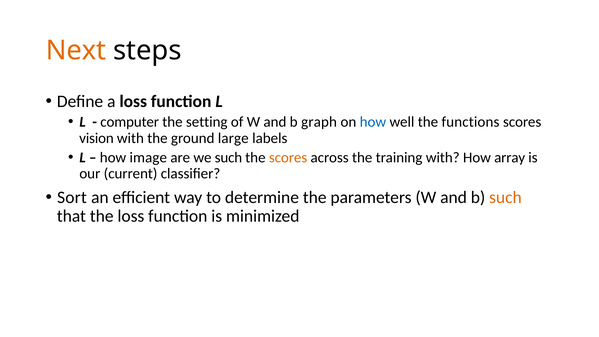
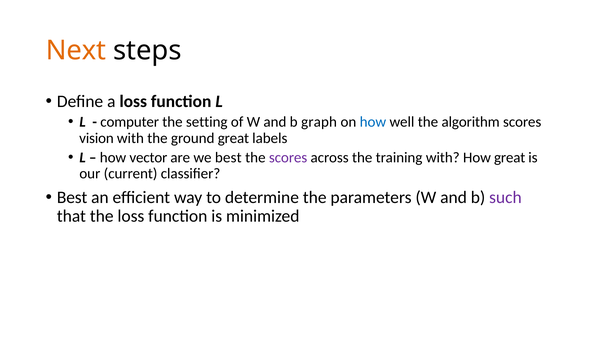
functions: functions -> algorithm (471, 122)
ground large: large -> great (233, 138)
image: image -> vector (148, 157)
we such: such -> best (228, 157)
scores colour: orange -> purple (288, 157)
How array: array -> great (510, 157)
Sort: Sort -> Best (72, 197)
such colour: orange -> purple (505, 197)
